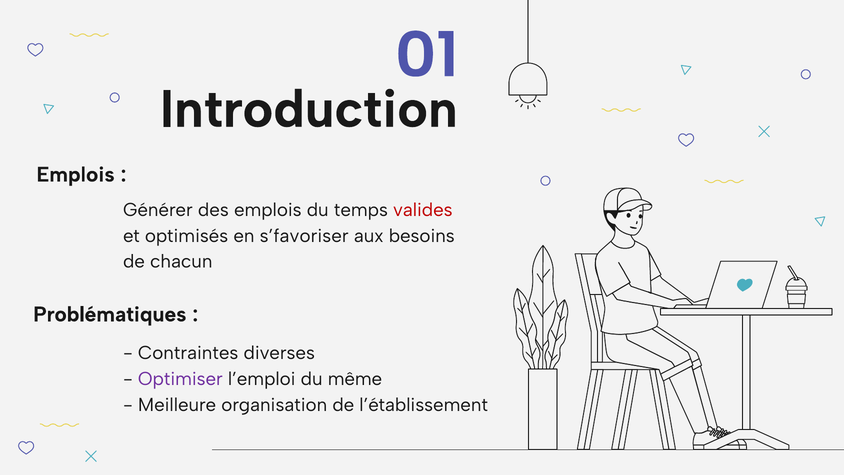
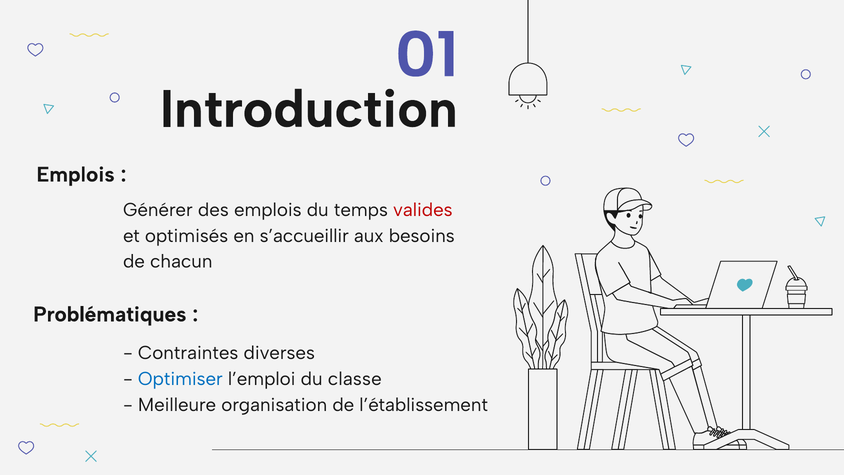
s’favoriser: s’favoriser -> s’accueillir (304, 236)
Optimiser colour: purple -> blue (180, 379)
même: même -> classe (355, 379)
